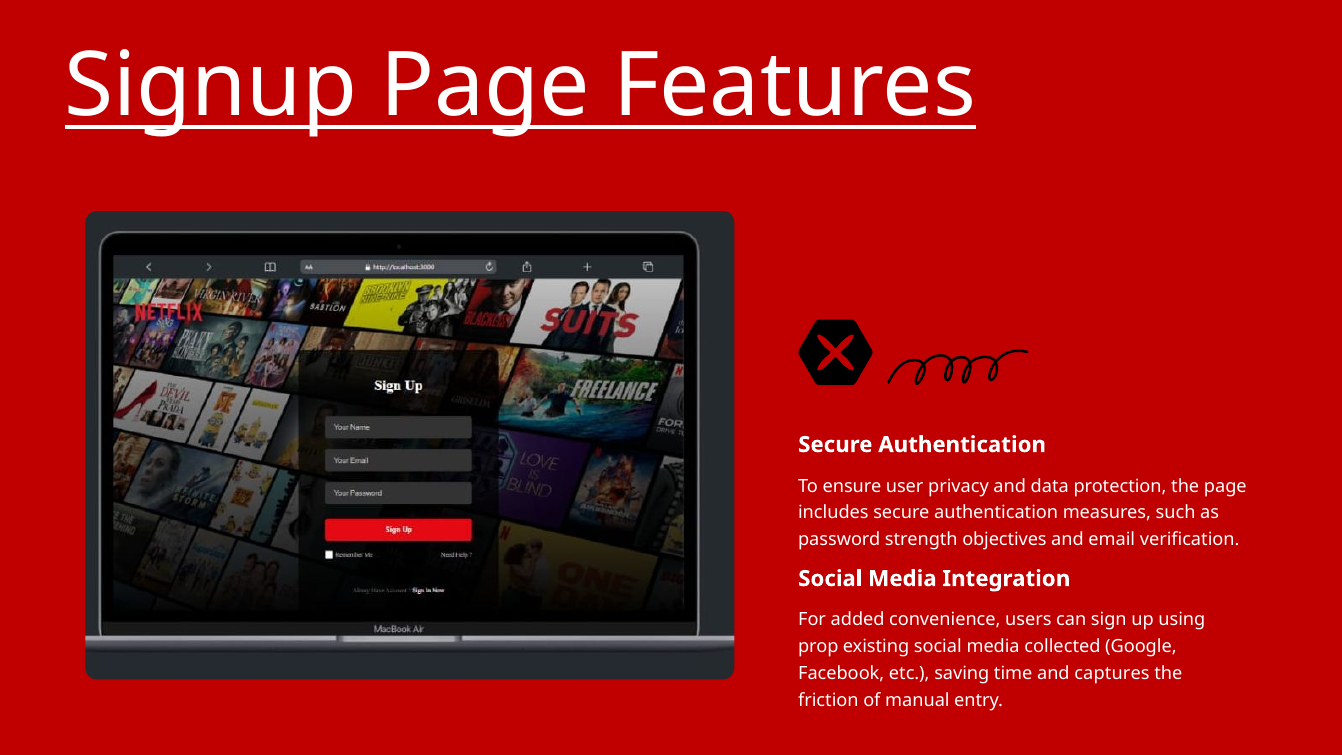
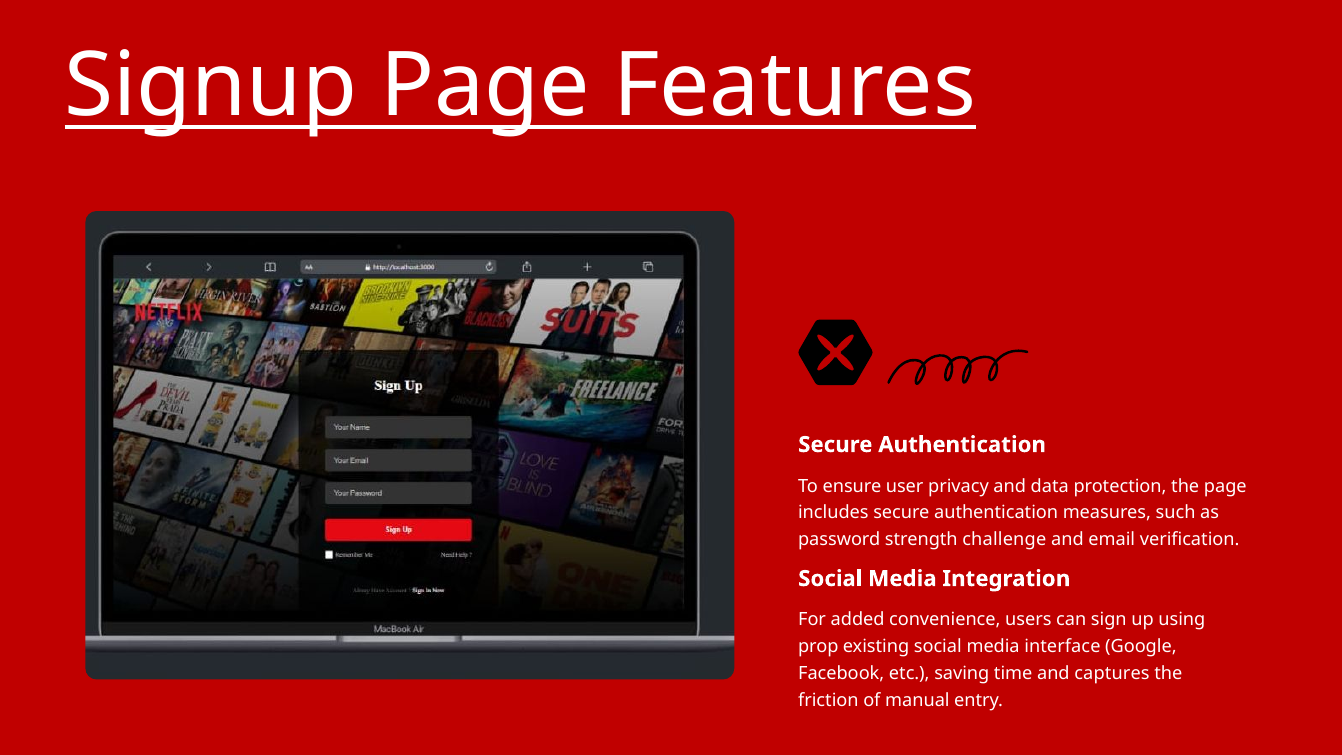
objectives: objectives -> challenge (1004, 540)
collected: collected -> interface (1062, 647)
